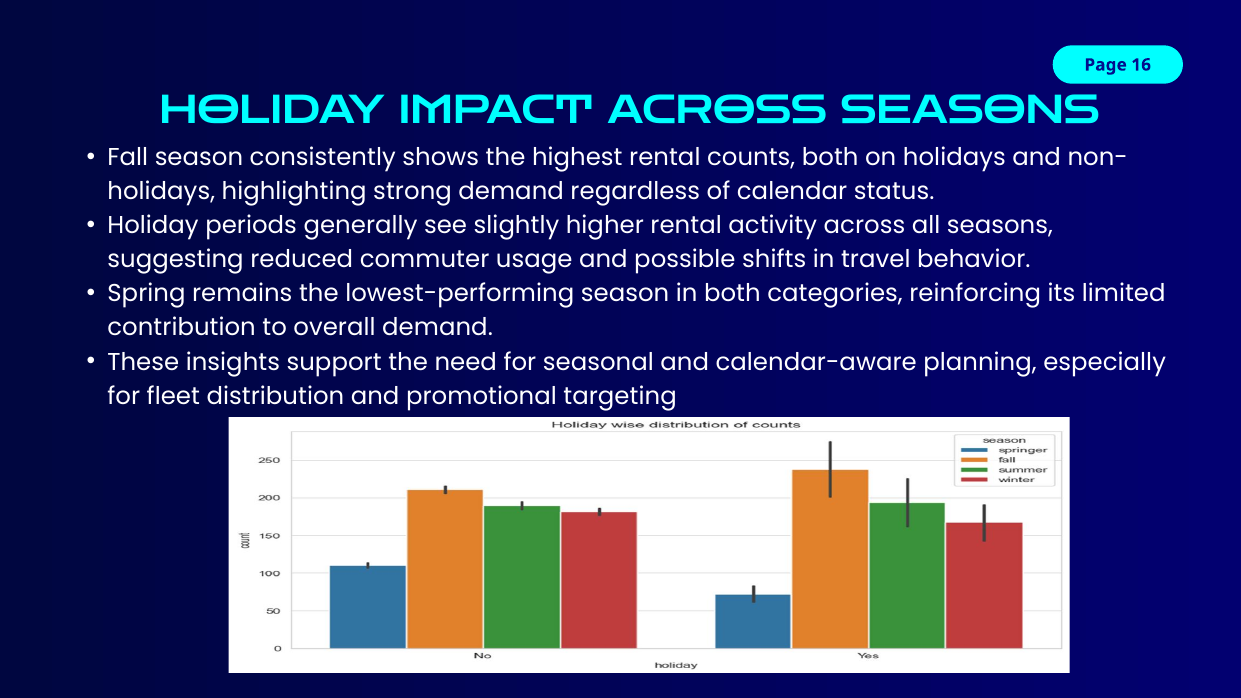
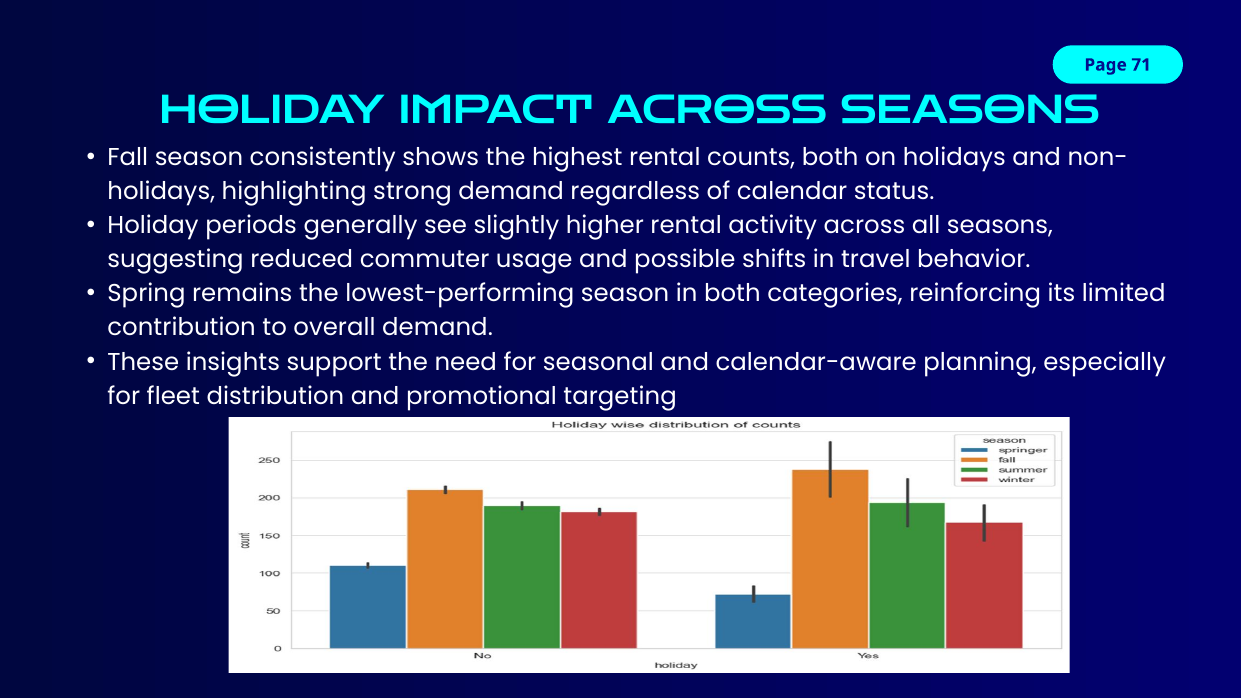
16: 16 -> 71 (1141, 65)
